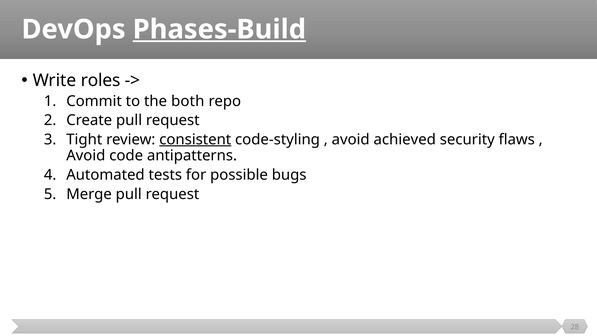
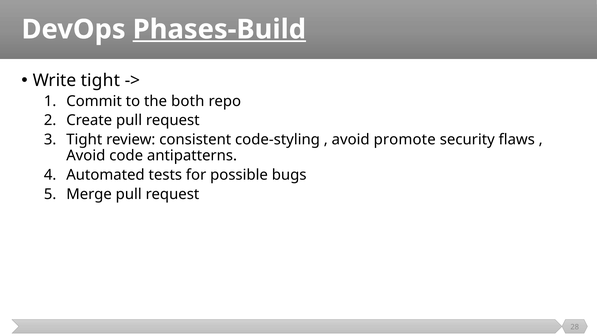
Write roles: roles -> tight (100, 80)
consistent underline: present -> none (195, 139)
achieved: achieved -> promote (405, 139)
